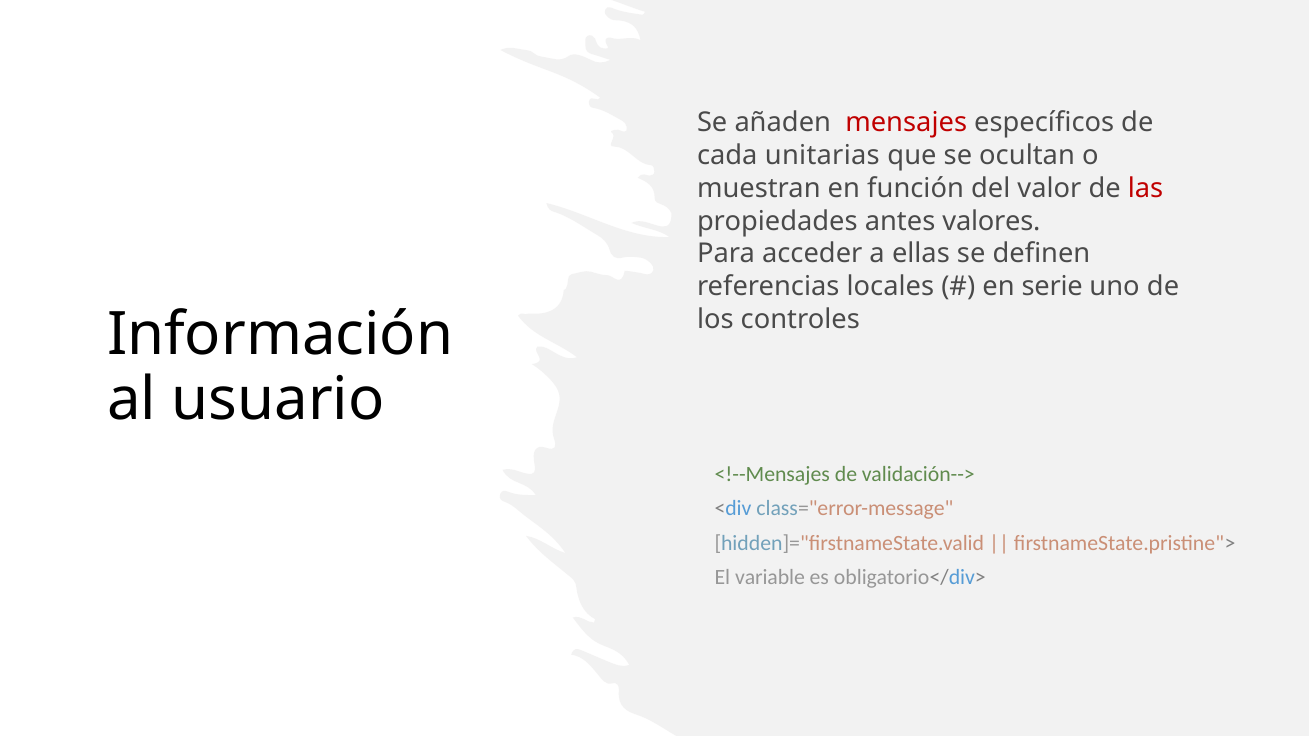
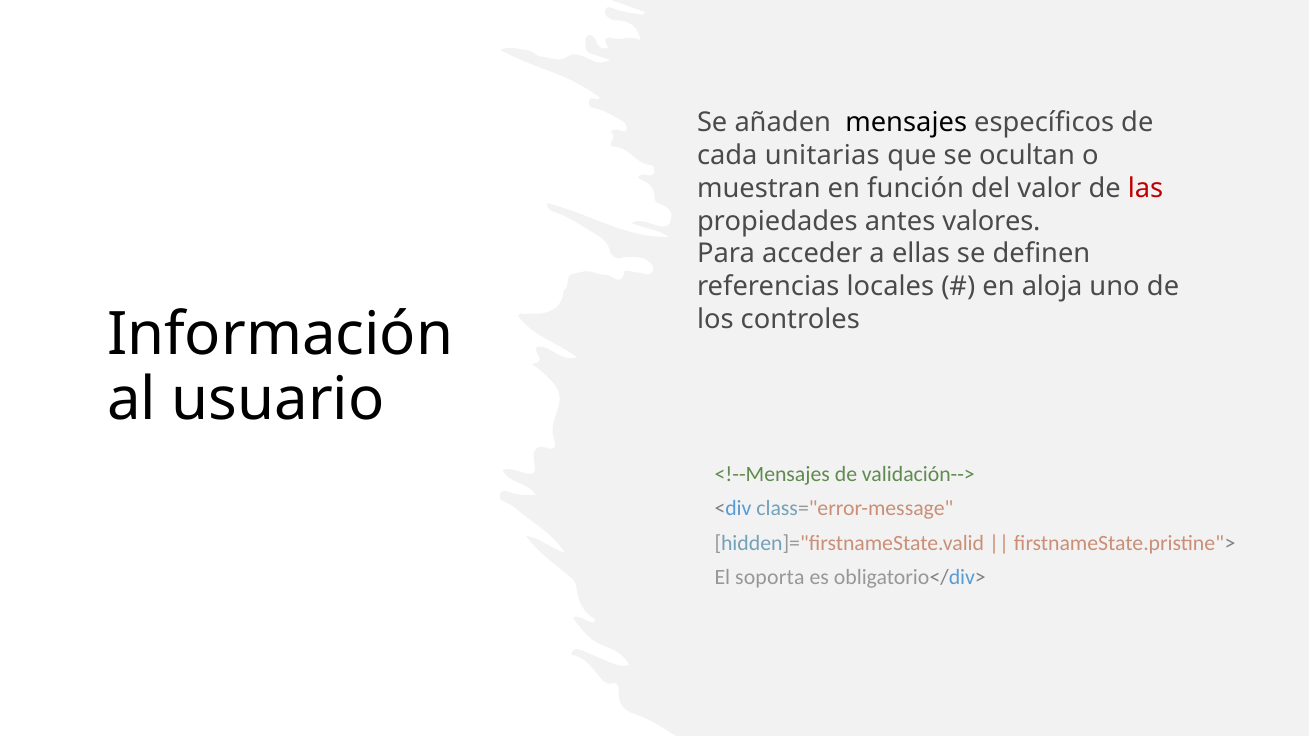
mensajes colour: red -> black (906, 123)
serie: serie -> aloja (1052, 287)
variable: variable -> soporta (770, 578)
